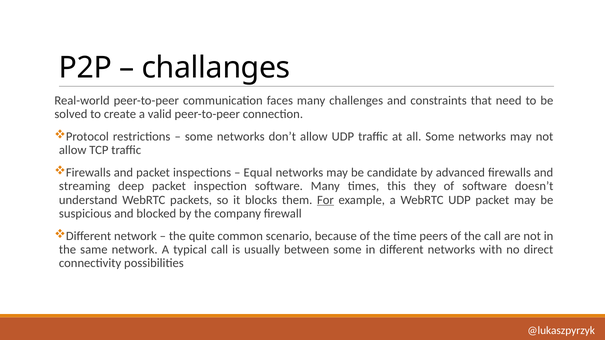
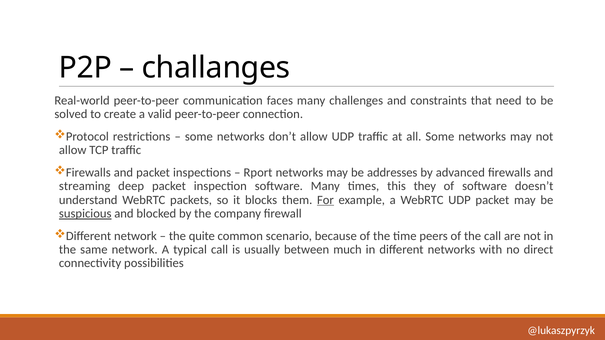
Equal: Equal -> Rport (258, 173)
candidate: candidate -> addresses (392, 173)
suspicious underline: none -> present (85, 214)
between some: some -> much (348, 250)
